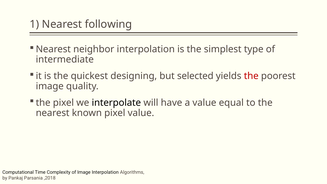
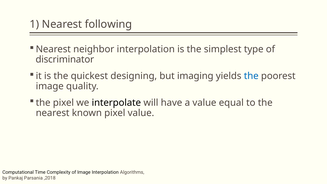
intermediate: intermediate -> discriminator (65, 60)
selected: selected -> imaging (195, 76)
the colour: red -> blue (251, 76)
